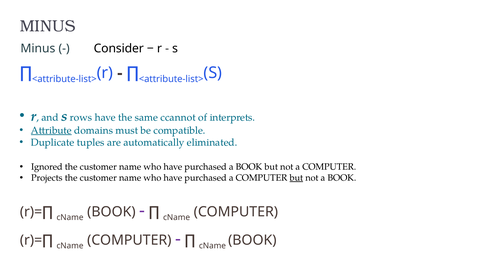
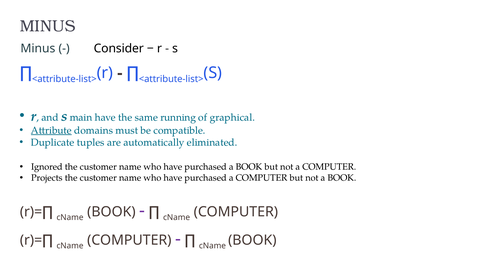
rows: rows -> main (81, 117)
ccannot: ccannot -> running (178, 117)
interprets: interprets -> graphical (232, 117)
but underline: present -> none (296, 178)
